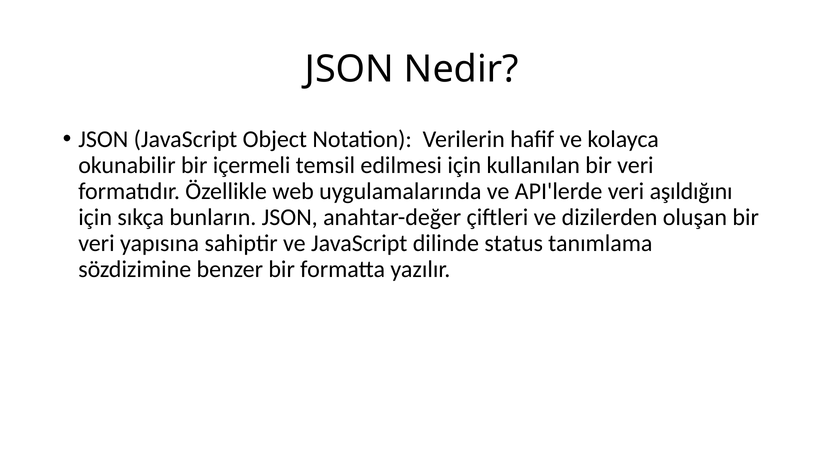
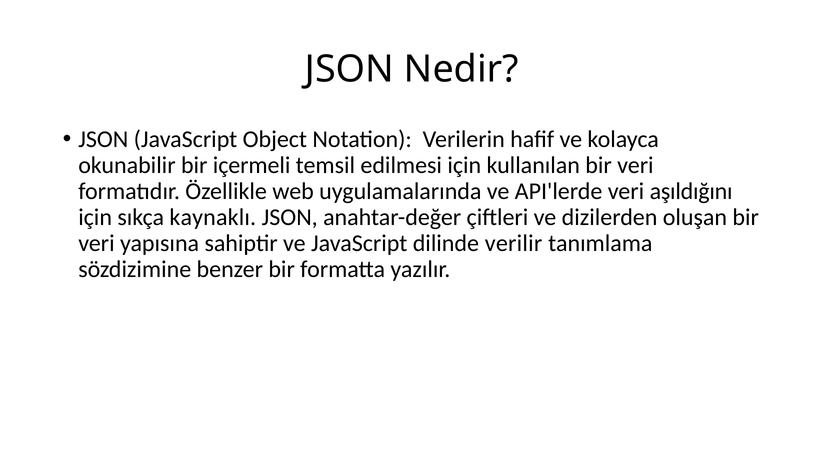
bunların: bunların -> kaynaklı (213, 217)
status: status -> verilir (514, 243)
